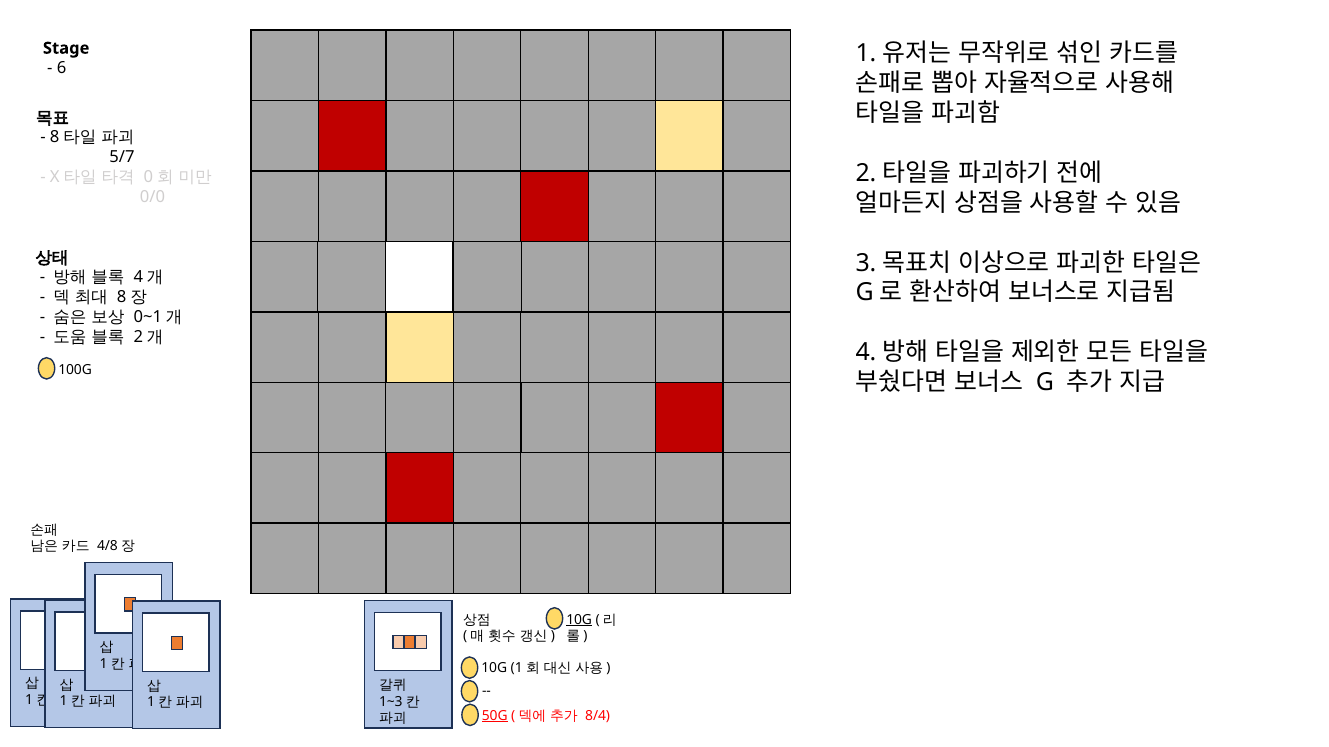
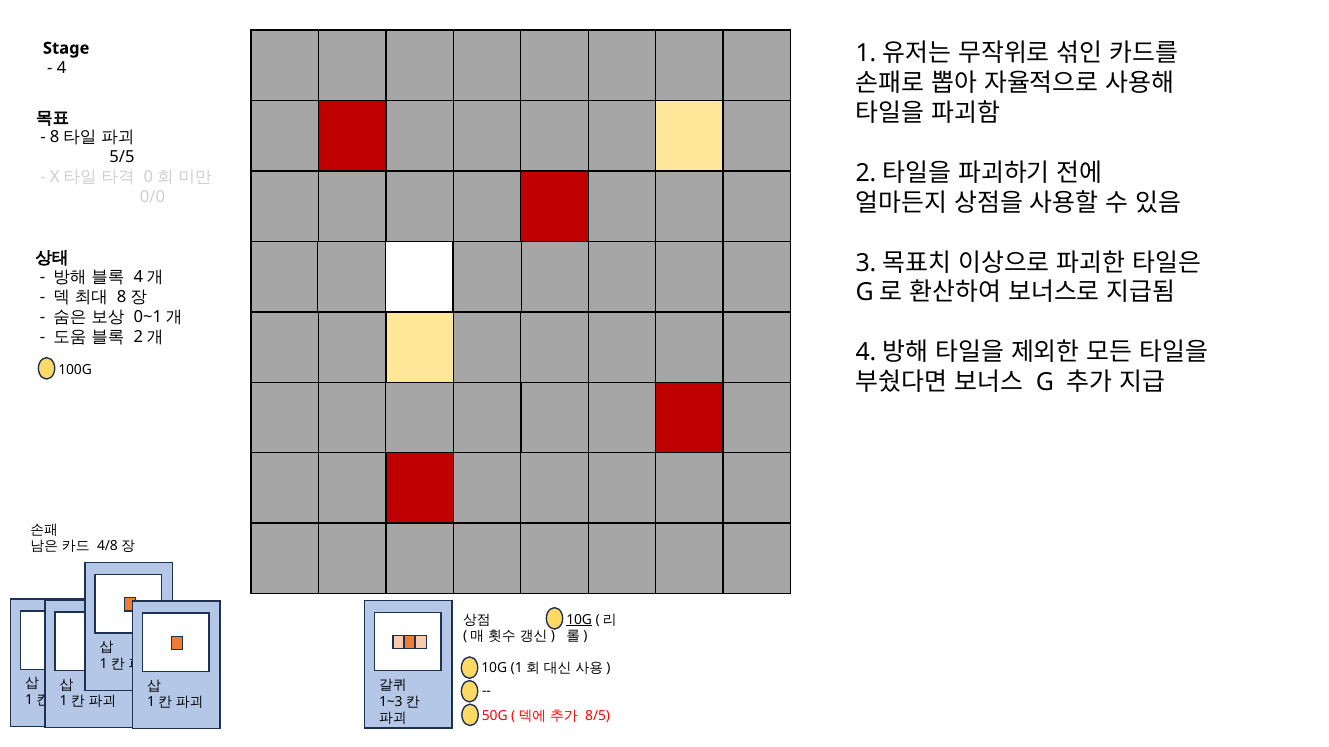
6: 6 -> 4 (62, 68)
5/7: 5/7 -> 5/5 (122, 158)
50G underline: present -> none (495, 716)
8/4: 8/4 -> 8/5 (598, 716)
